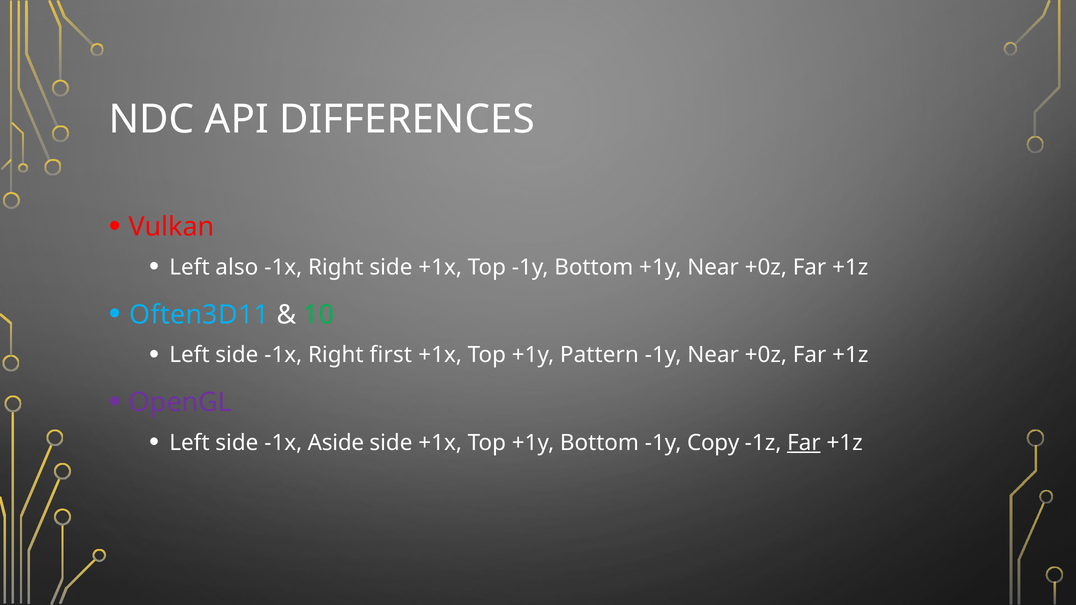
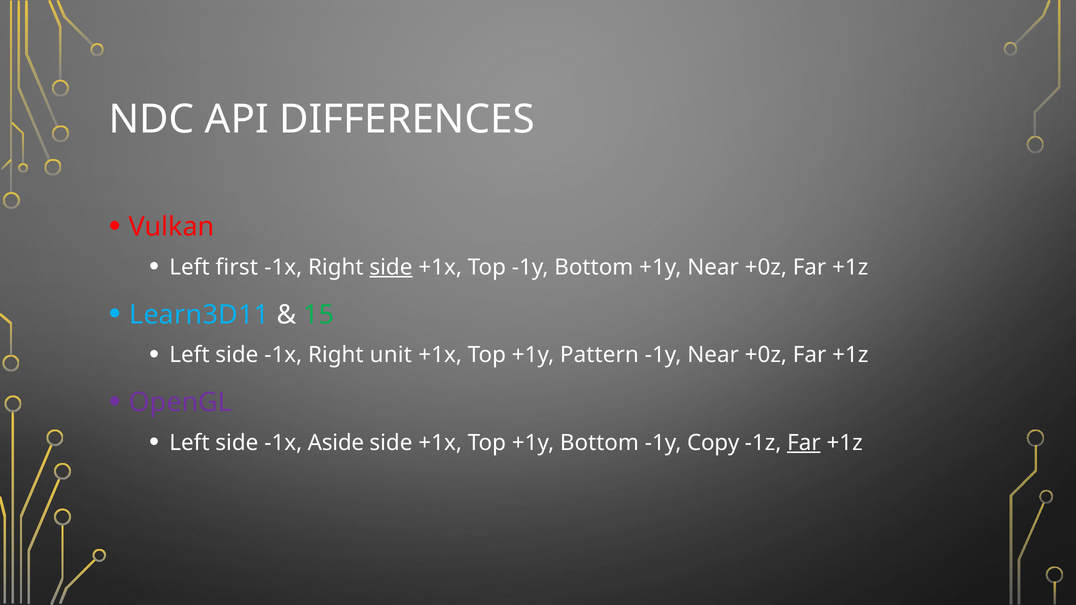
also: also -> first (237, 267)
side underline: none -> present (391, 267)
Often3D11: Often3D11 -> Learn3D11 (199, 315)
10: 10 -> 15 (319, 315)
first: first -> unit (391, 355)
